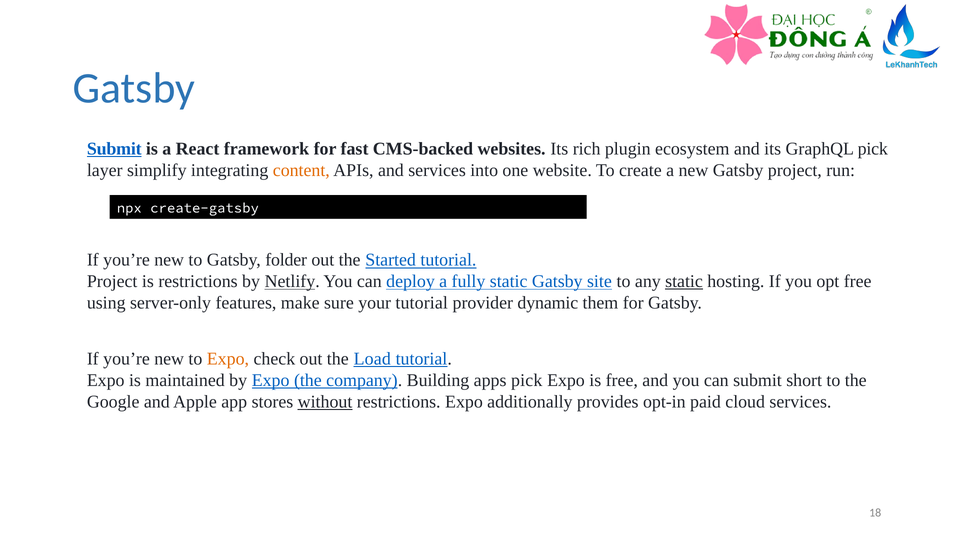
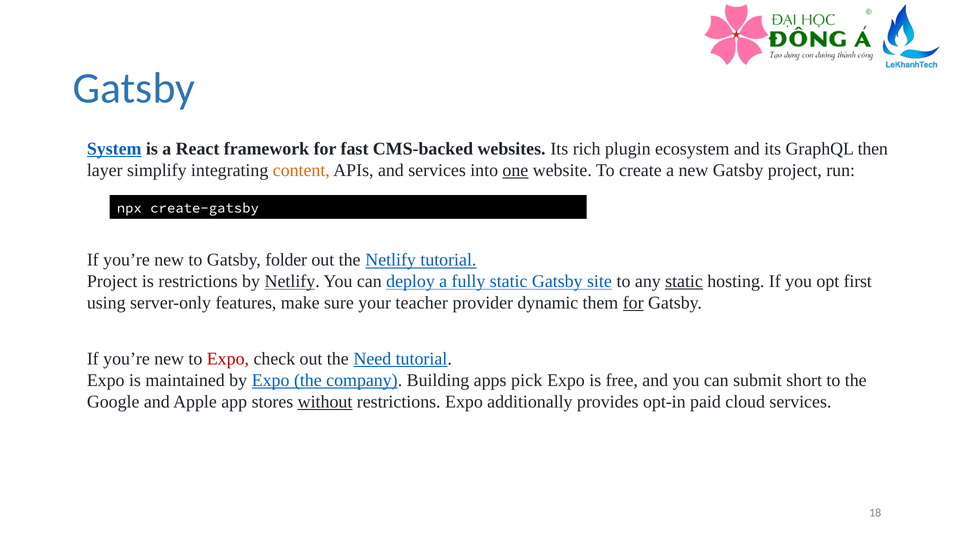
Submit: Submit -> System (114, 149)
GraphQL pick: pick -> then (873, 149)
one underline: none -> present (515, 170)
the Started: Started -> Netlify (391, 260)
opt free: free -> first (858, 281)
your tutorial: tutorial -> teacher (422, 303)
for underline: none -> present (633, 303)
Expo colour: orange -> red (228, 359)
Load: Load -> Need (372, 359)
